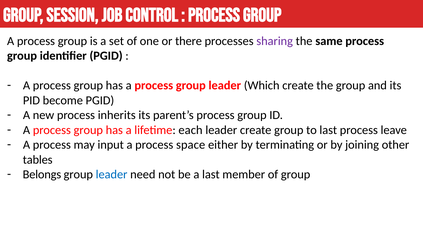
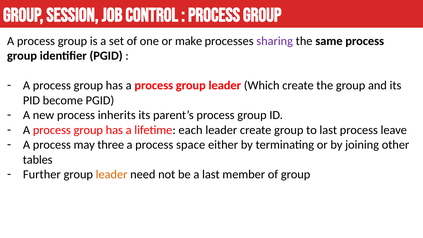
there: there -> make (189, 41)
input: input -> three (111, 145)
Belongs: Belongs -> Further (42, 174)
leader colour: blue -> orange (112, 174)
